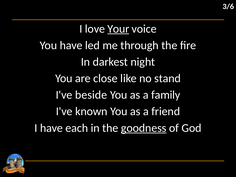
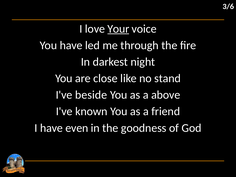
family: family -> above (166, 95)
each: each -> even (77, 128)
goodness underline: present -> none (144, 128)
